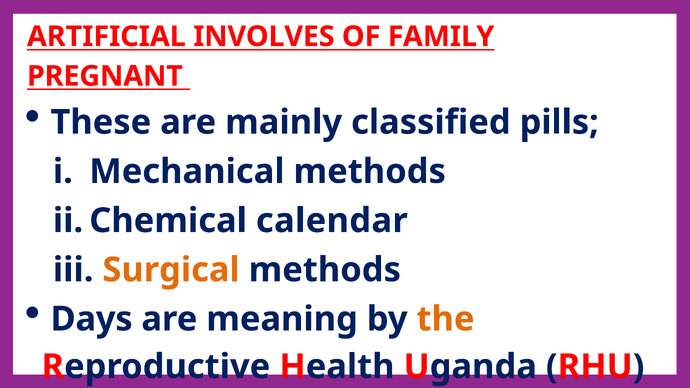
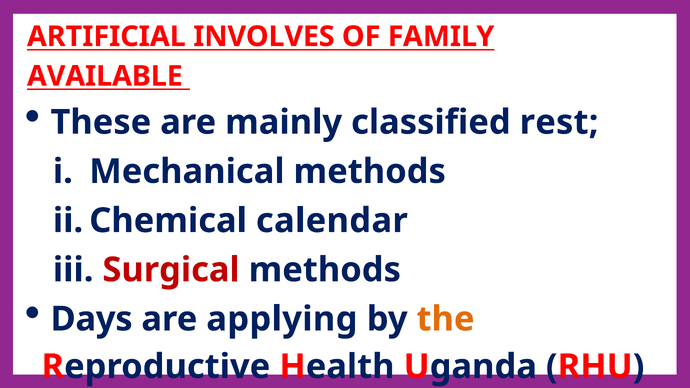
PREGNANT: PREGNANT -> AVAILABLE (105, 76)
pills: pills -> rest (559, 122)
Surgical colour: orange -> red (171, 270)
meaning: meaning -> applying (282, 319)
